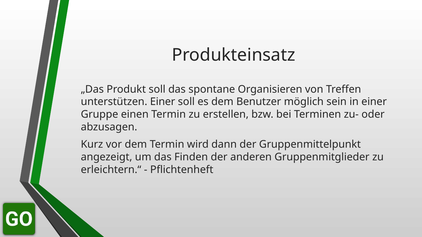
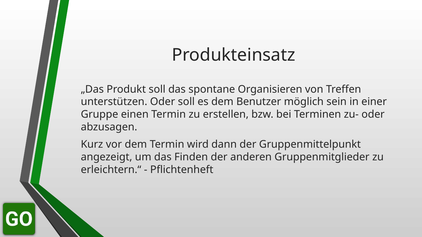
unterstützen Einer: Einer -> Oder (163, 102)
